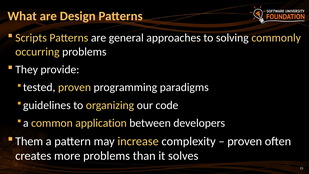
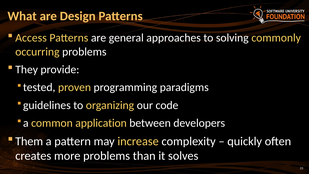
Scripts: Scripts -> Access (31, 38)
proven: proven -> quickly (245, 141)
